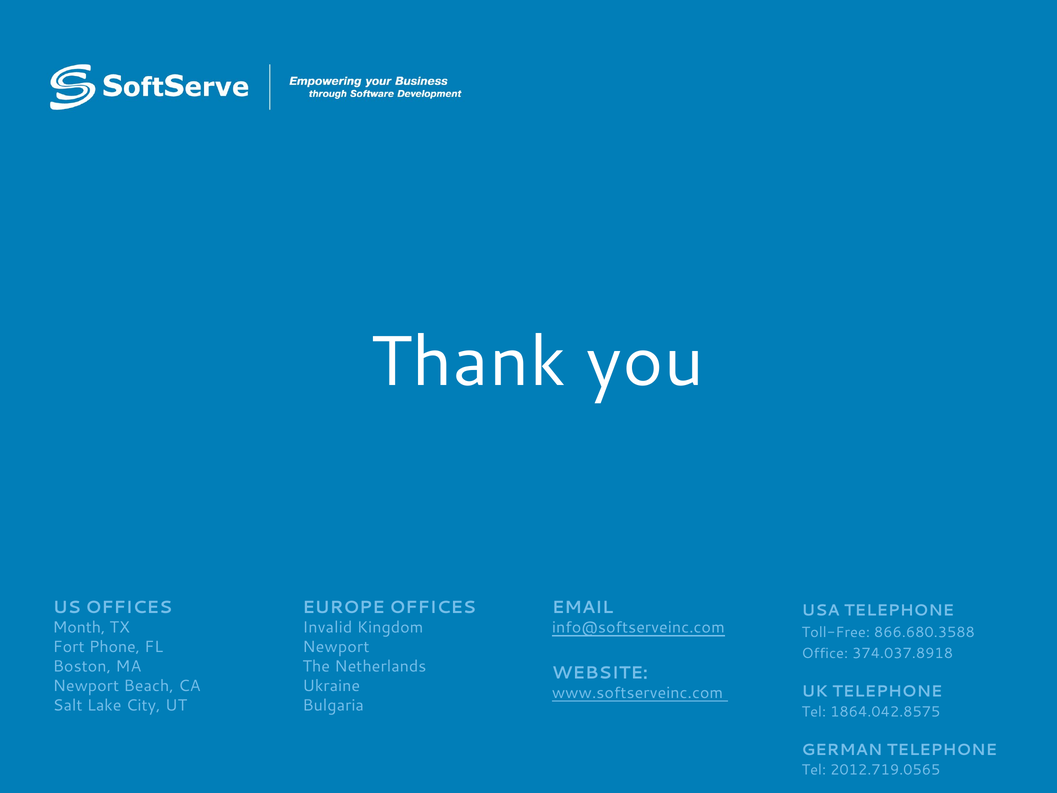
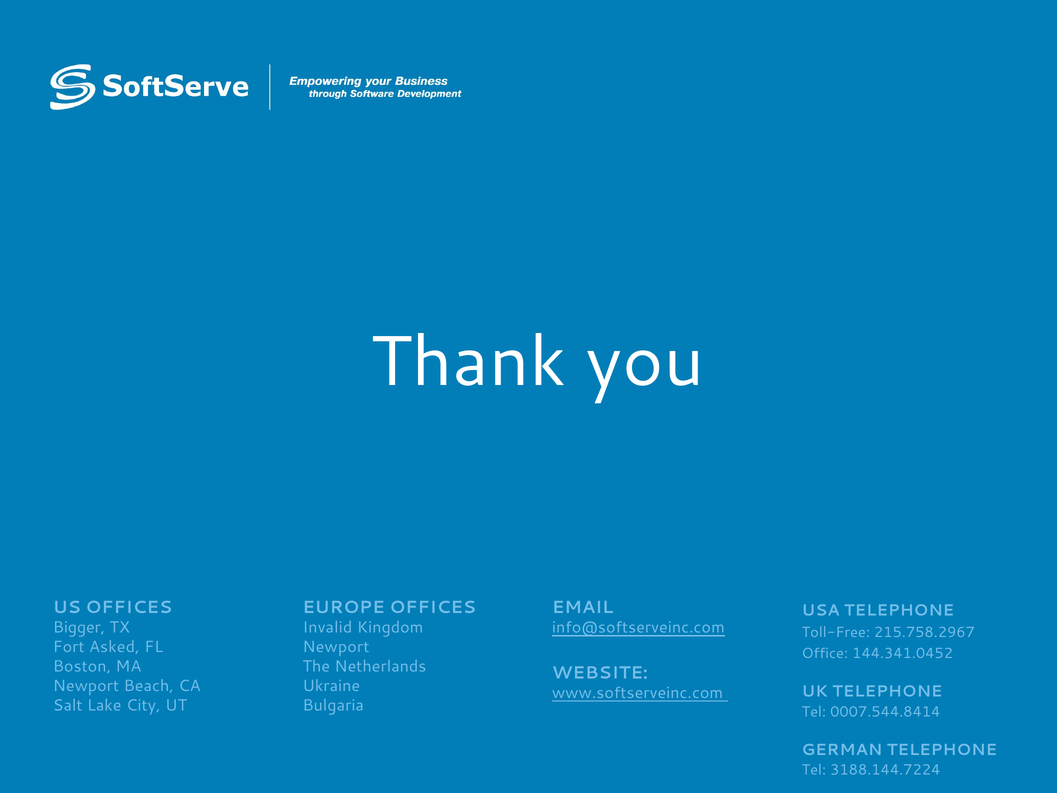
Month: Month -> Bigger (79, 627)
866.680.3588: 866.680.3588 -> 215.758.2967 (924, 632)
Phone: Phone -> Asked (114, 647)
374.037.8918: 374.037.8918 -> 144.341.0452 (903, 653)
1864.042.8575: 1864.042.8575 -> 0007.544.8414 (885, 712)
2012.719.0565: 2012.719.0565 -> 3188.144.7224 (885, 770)
